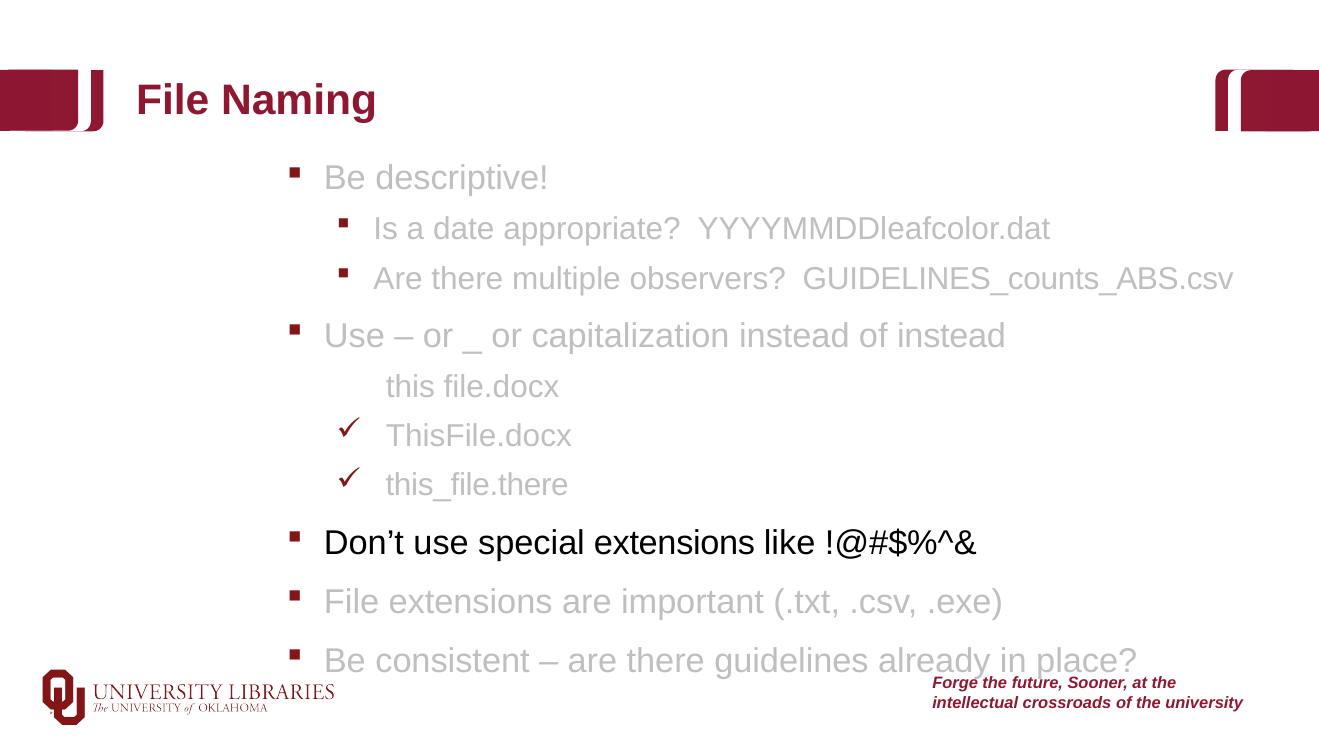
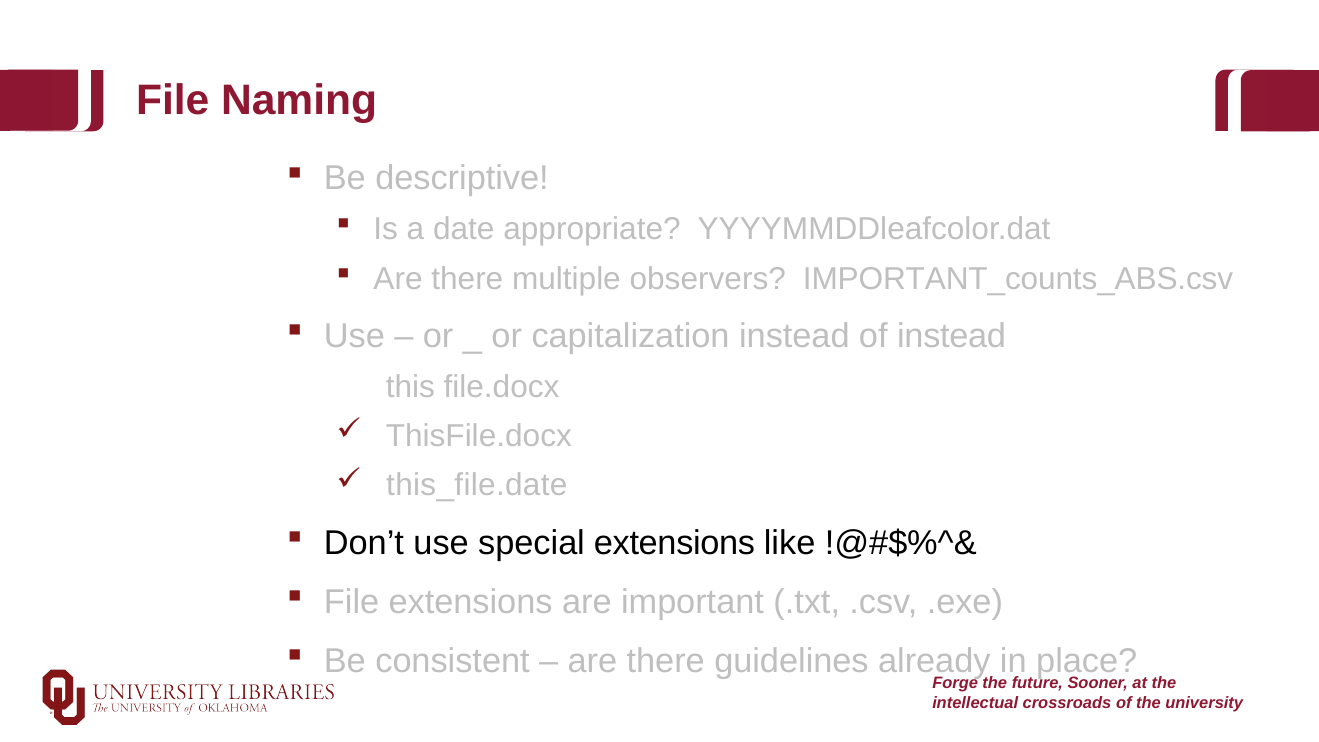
GUIDELINES_counts_ABS.csv: GUIDELINES_counts_ABS.csv -> IMPORTANT_counts_ABS.csv (1018, 279)
this_file.there: this_file.there -> this_file.date (477, 485)
